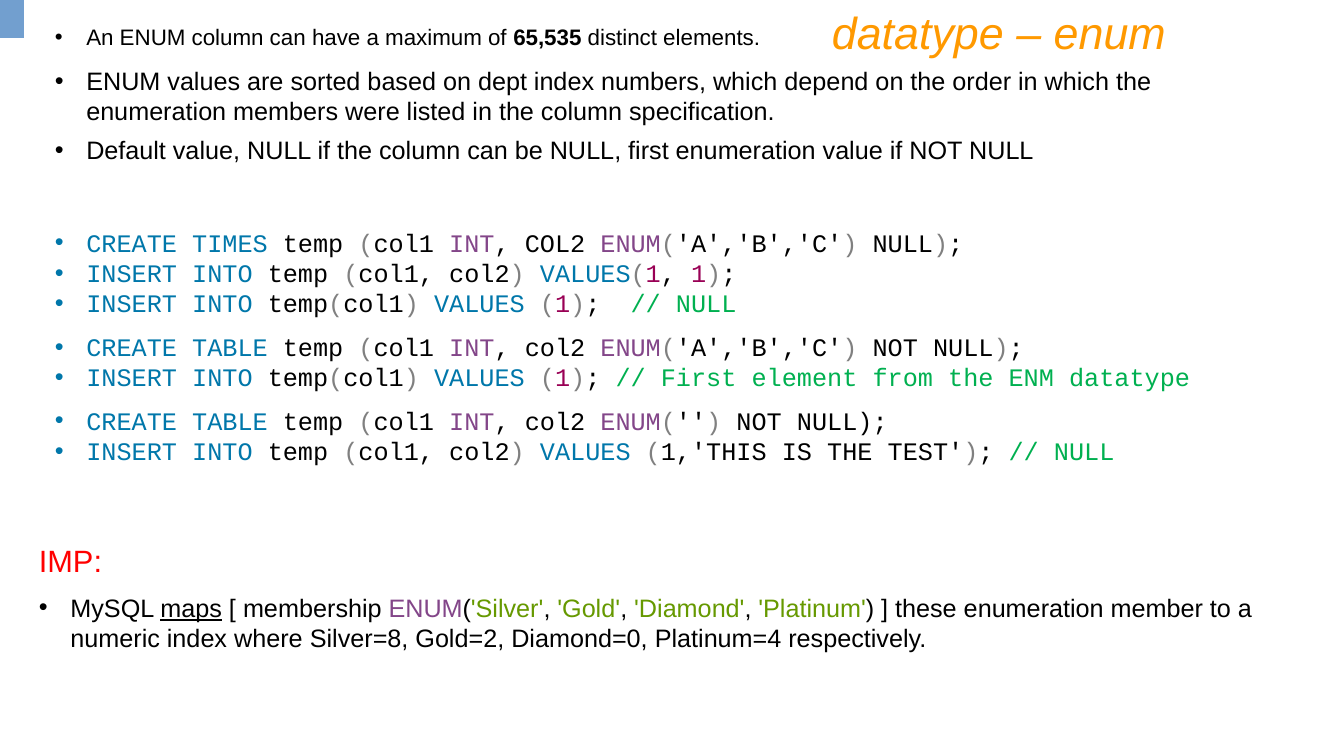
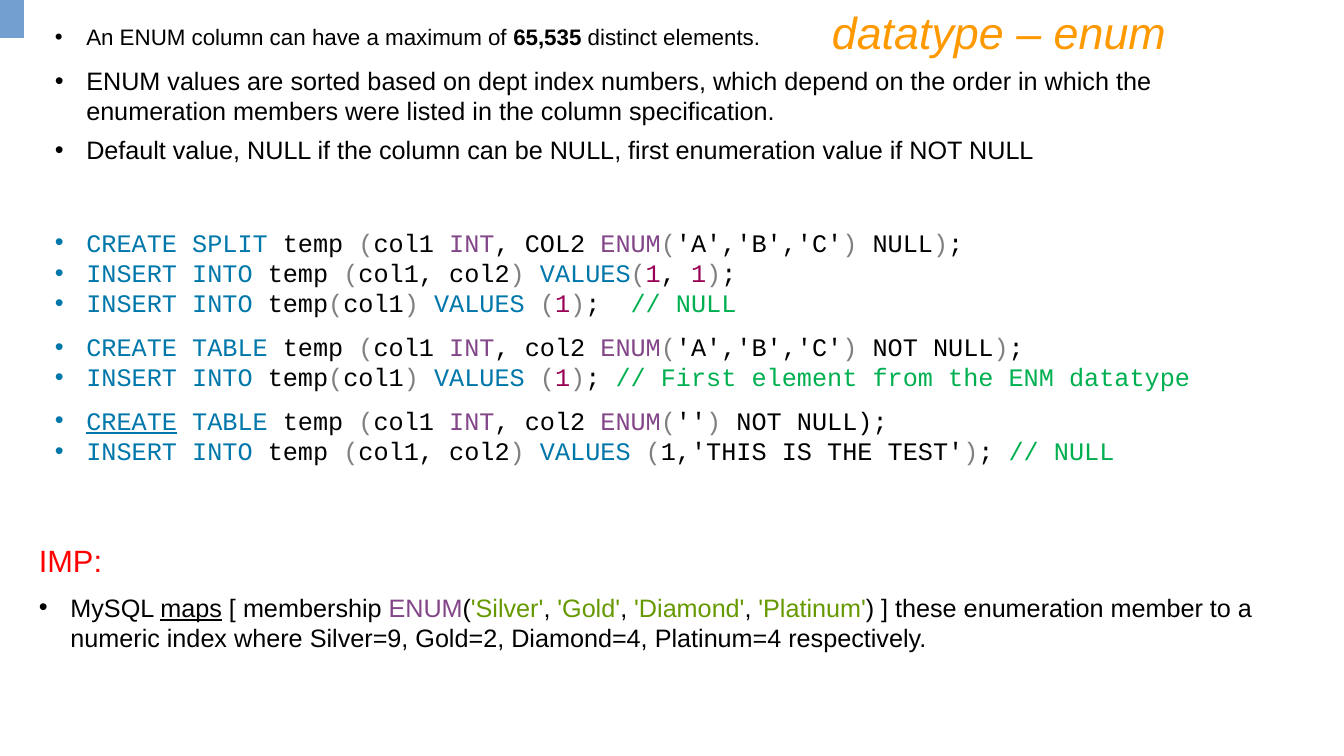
TIMES: TIMES -> SPLIT (230, 244)
CREATE underline: none -> present (132, 422)
Silver=8: Silver=8 -> Silver=9 (359, 639)
Diamond=0: Diamond=0 -> Diamond=4 (579, 639)
